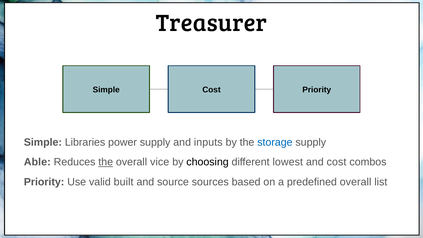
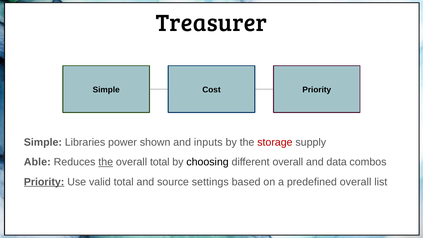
power supply: supply -> shown (155, 142)
storage colour: blue -> red (275, 142)
overall vice: vice -> total (160, 162)
different lowest: lowest -> overall (288, 162)
and cost: cost -> data (337, 162)
Priority underline: none -> present (44, 182)
valid built: built -> total (124, 182)
sources: sources -> settings (210, 182)
